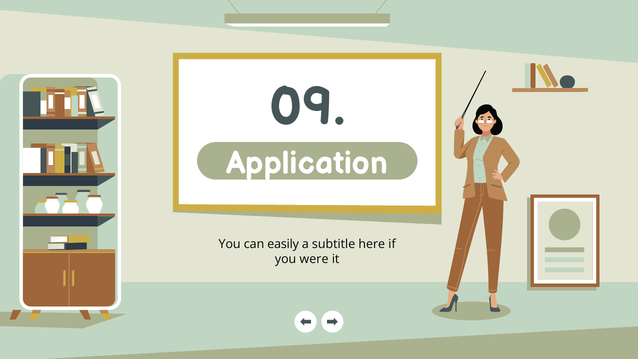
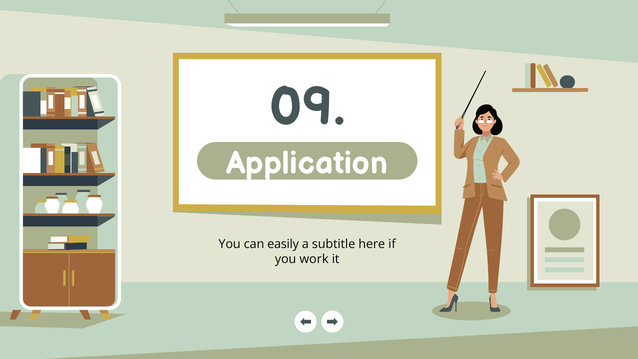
were: were -> work (314, 259)
